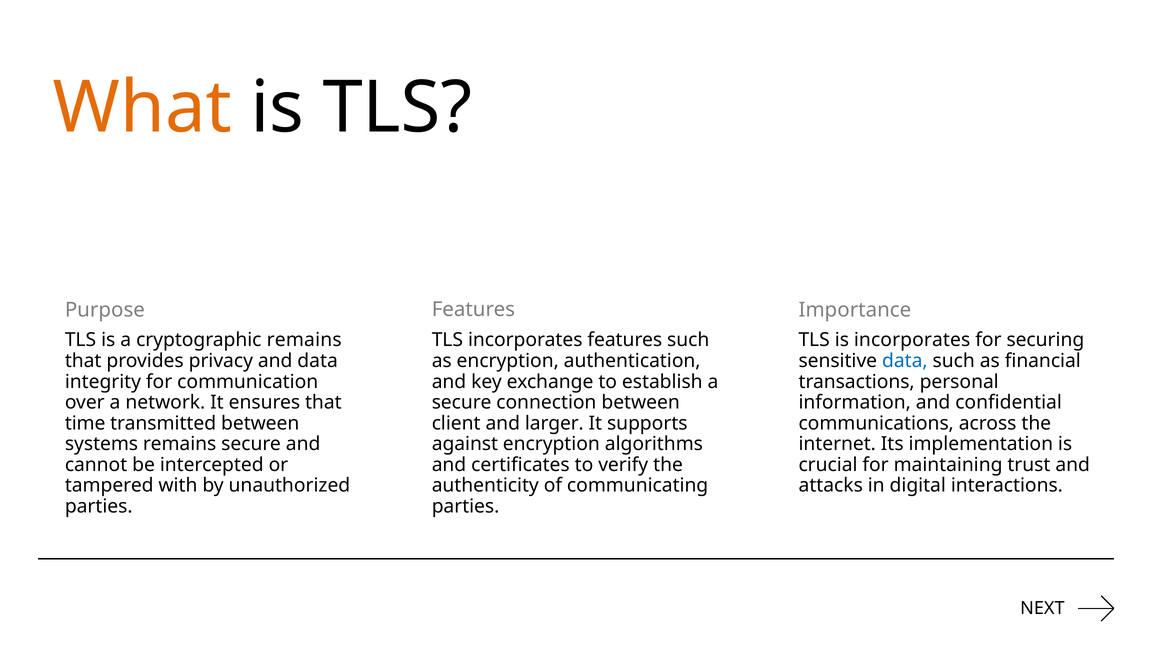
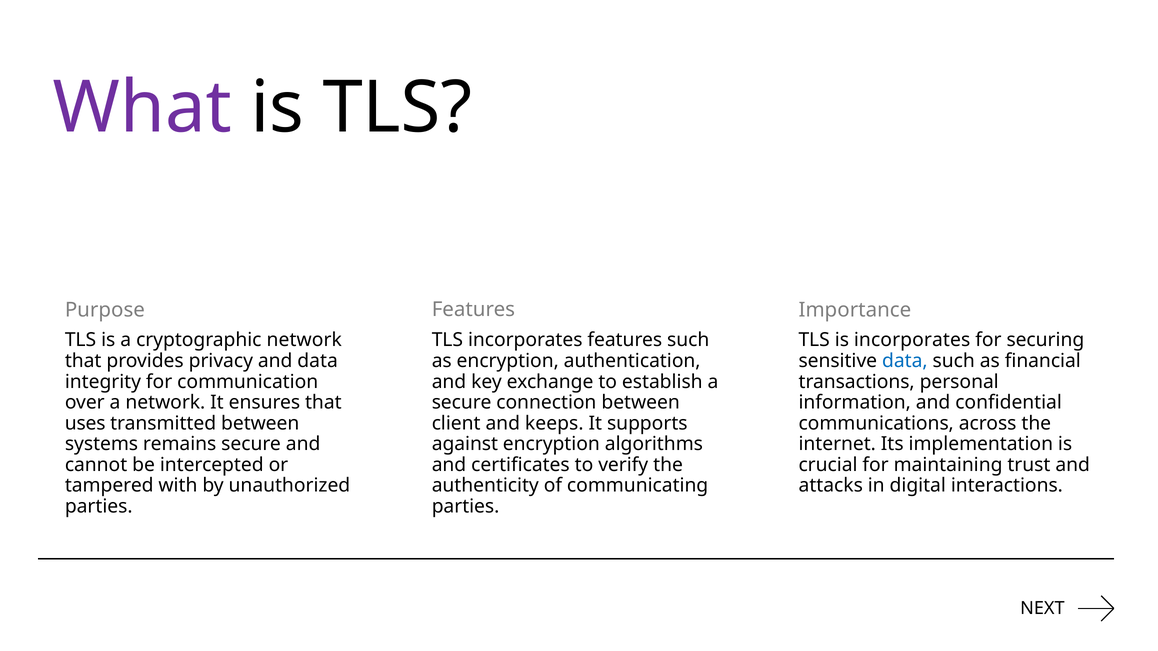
What colour: orange -> purple (142, 108)
cryptographic remains: remains -> network (304, 340)
time: time -> uses (85, 423)
larger: larger -> keeps (554, 423)
